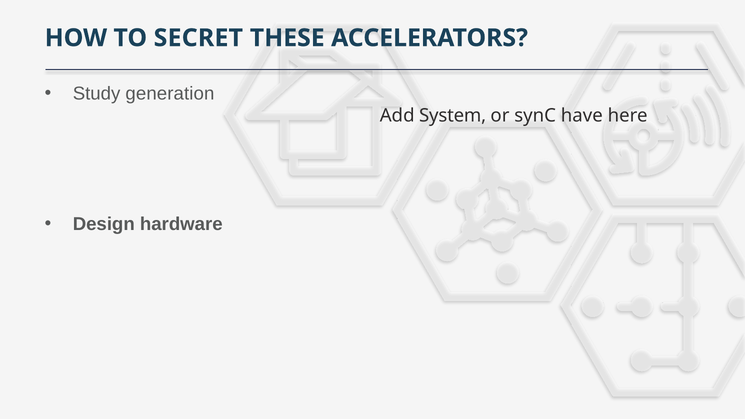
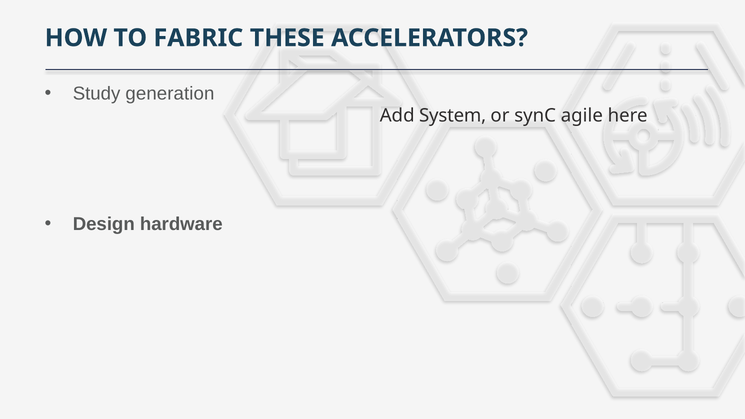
SECRET: SECRET -> FABRIC (198, 38)
have: have -> agile (582, 115)
